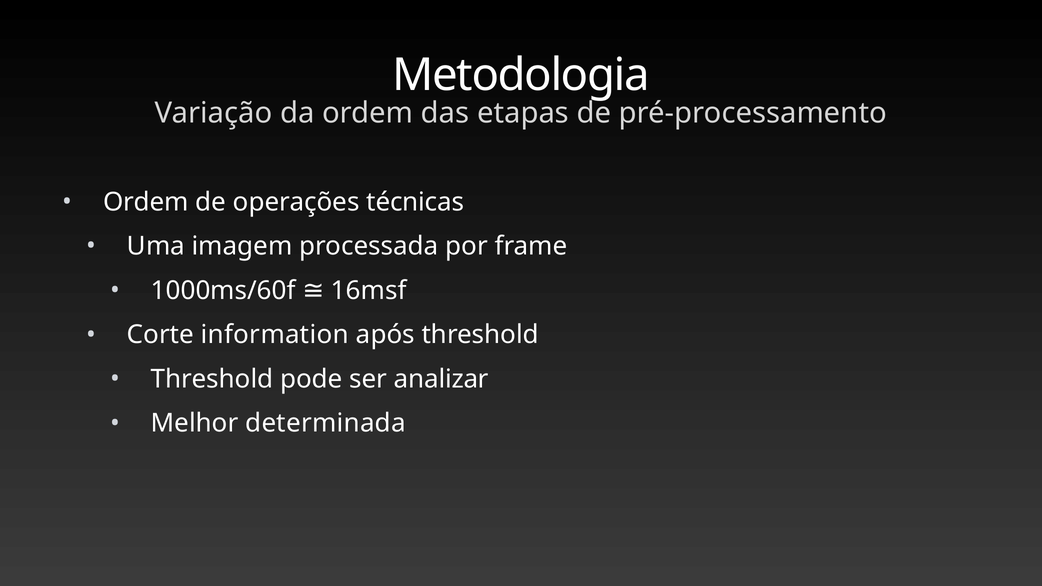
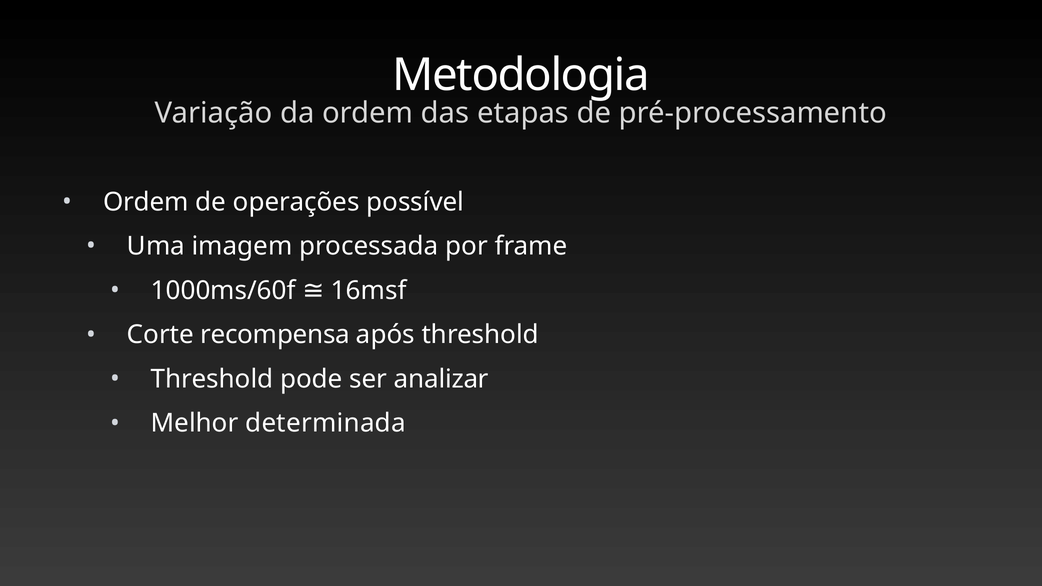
técnicas: técnicas -> possível (415, 202)
information: information -> recompensa (275, 335)
